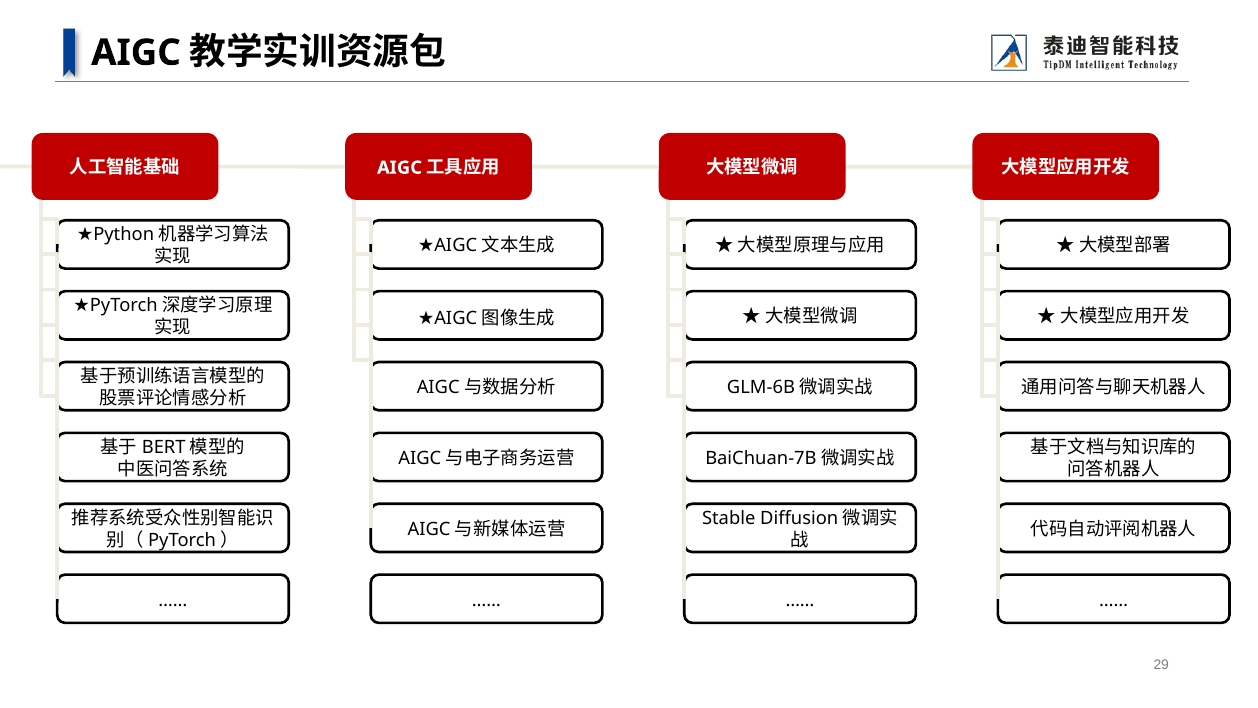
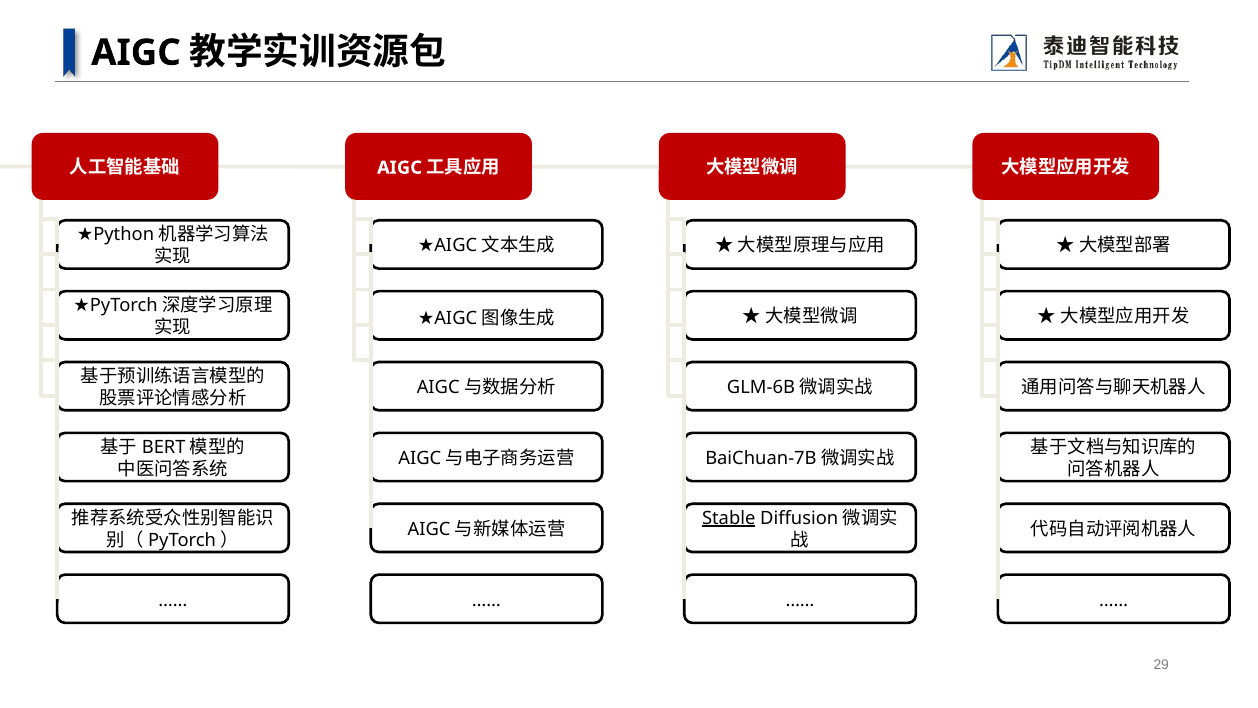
Stable underline: none -> present (729, 518)
